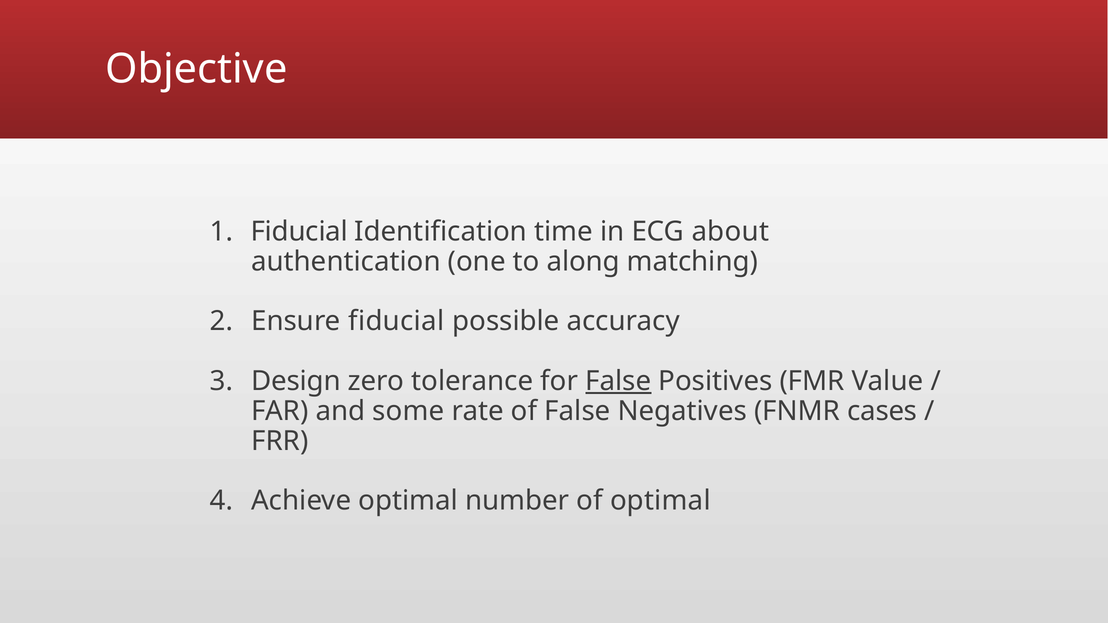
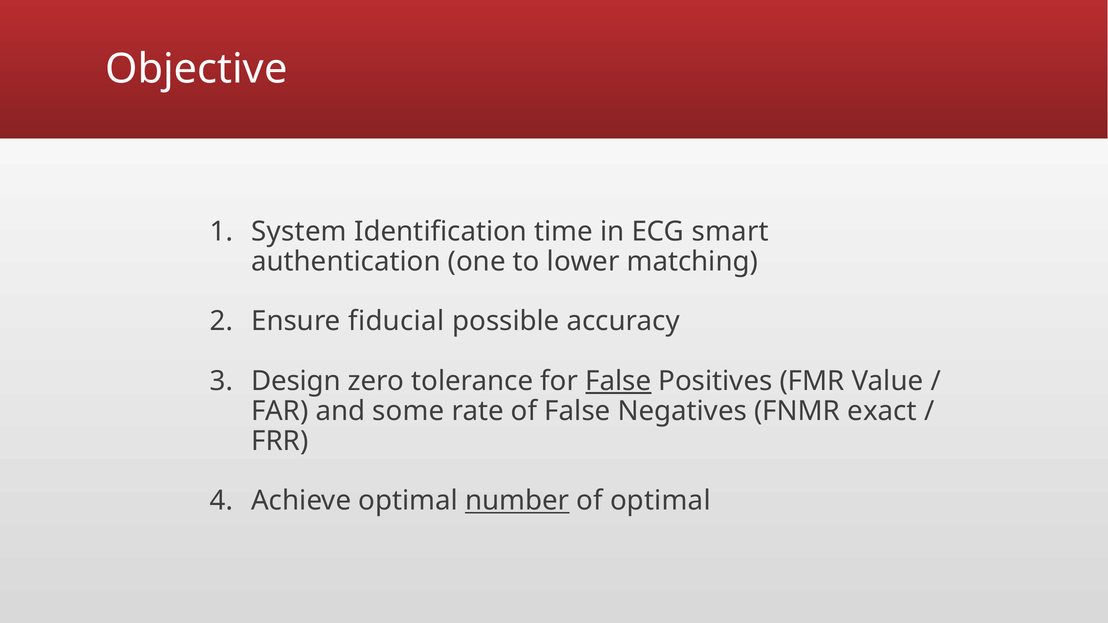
Fiducial: Fiducial -> System (299, 232)
about: about -> smart (730, 232)
along: along -> lower (583, 262)
cases: cases -> exact (882, 411)
number underline: none -> present (517, 501)
